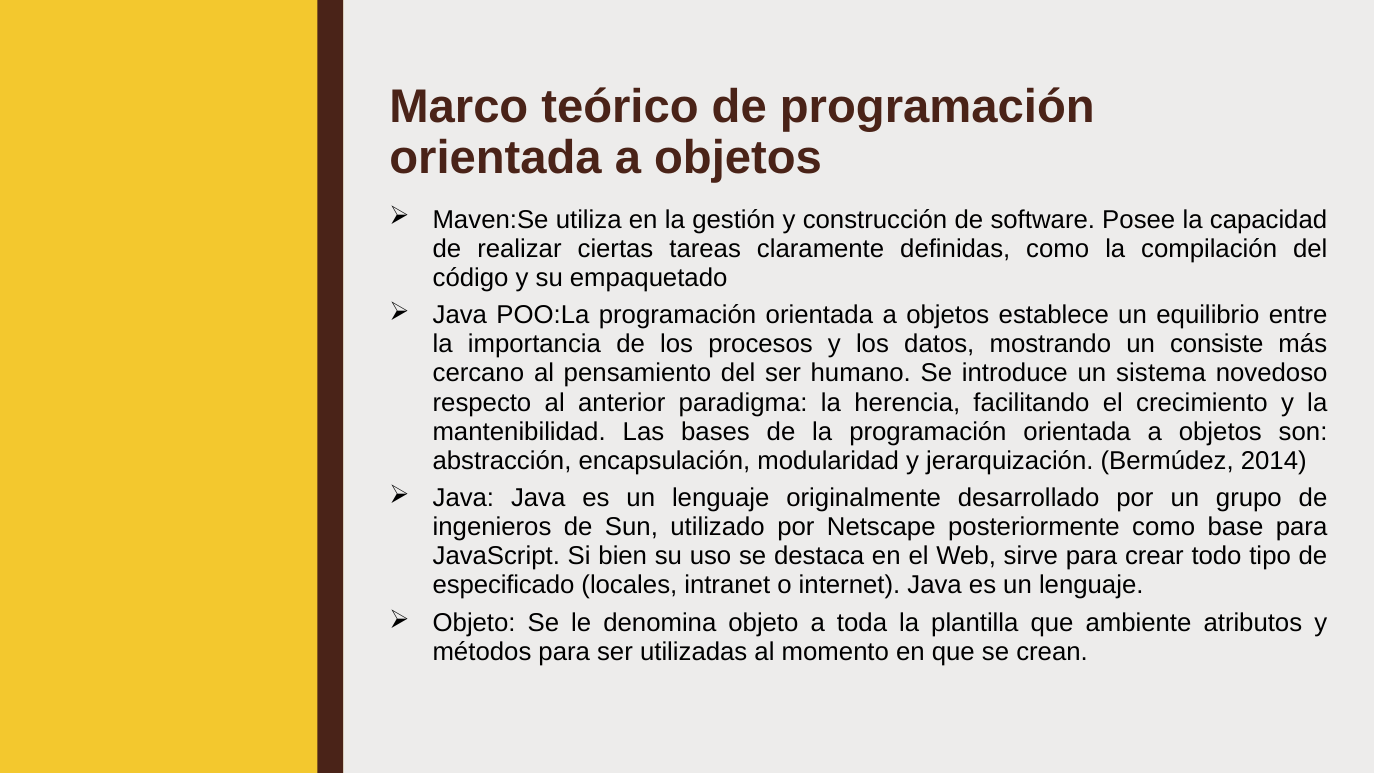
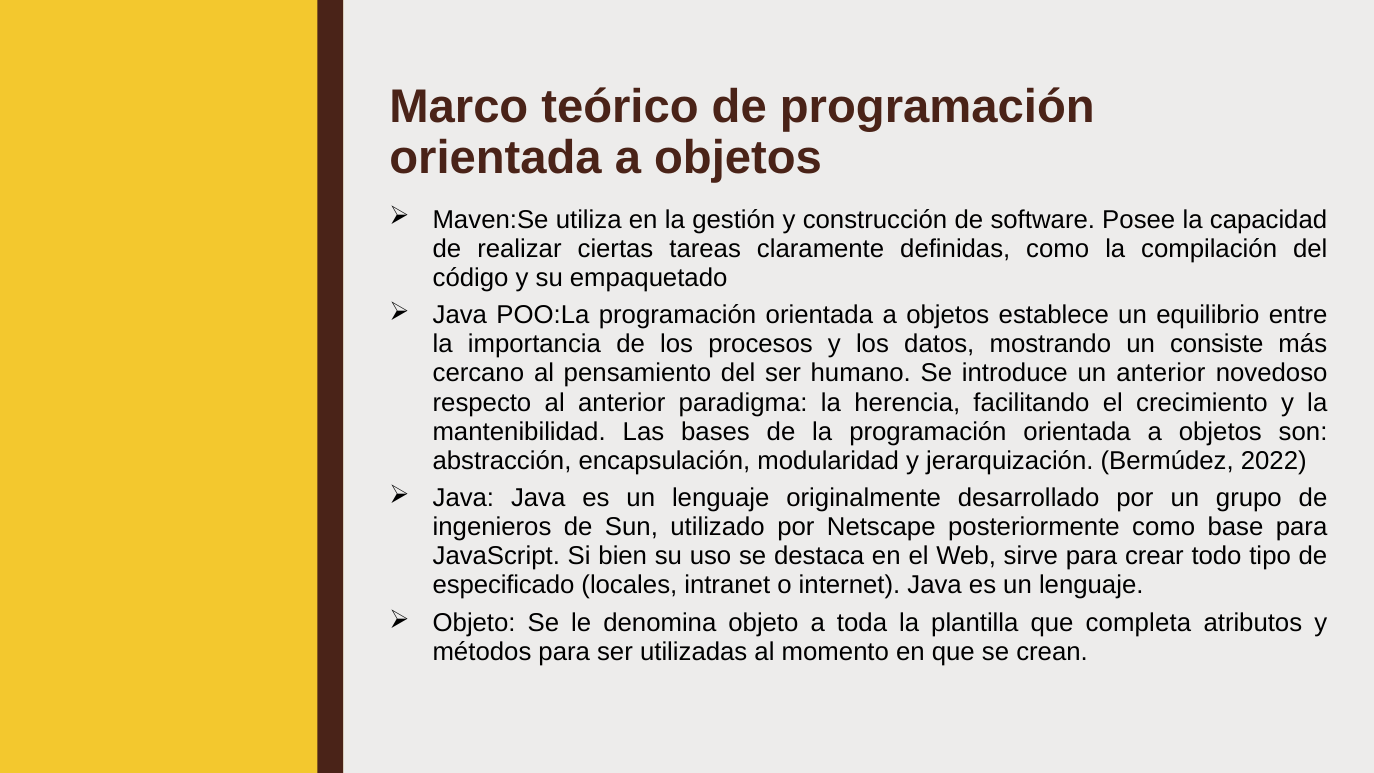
un sistema: sistema -> anterior (1161, 373)
2014: 2014 -> 2022 (1274, 461)
ambiente: ambiente -> completa (1138, 623)
